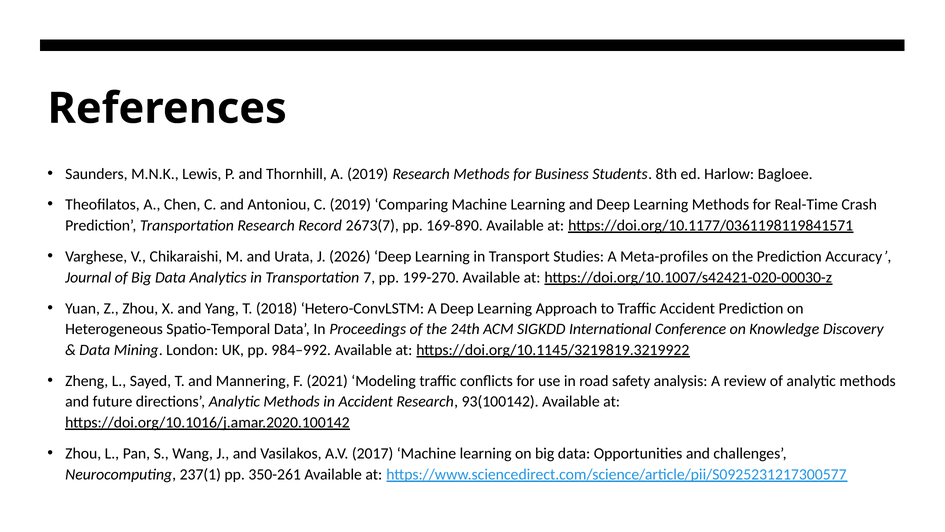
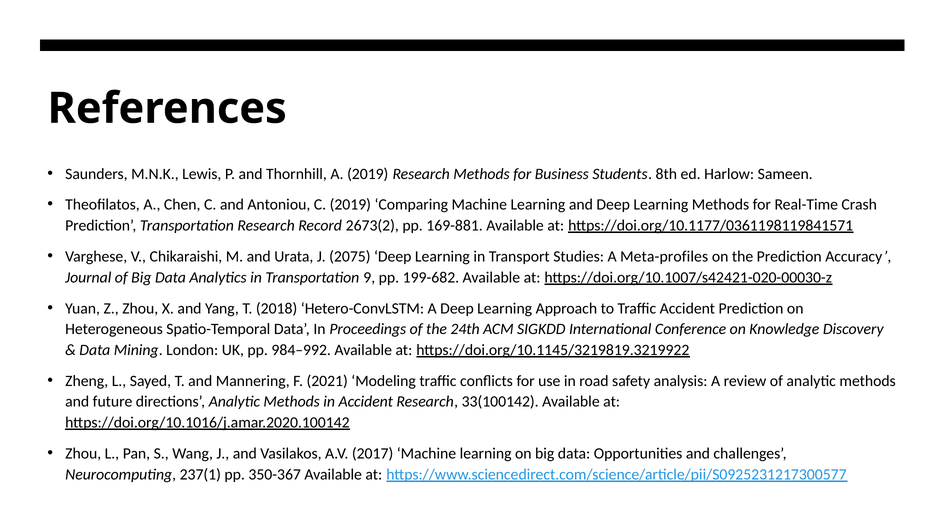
Bagloee: Bagloee -> Sameen (785, 174)
2673(7: 2673(7 -> 2673(2 (372, 225)
169-890: 169-890 -> 169-881 (455, 225)
2026: 2026 -> 2075 (350, 256)
7: 7 -> 9 (369, 277)
199-270: 199-270 -> 199-682 (431, 277)
93(100142: 93(100142 -> 33(100142 (500, 401)
350-261: 350-261 -> 350-367 (275, 474)
